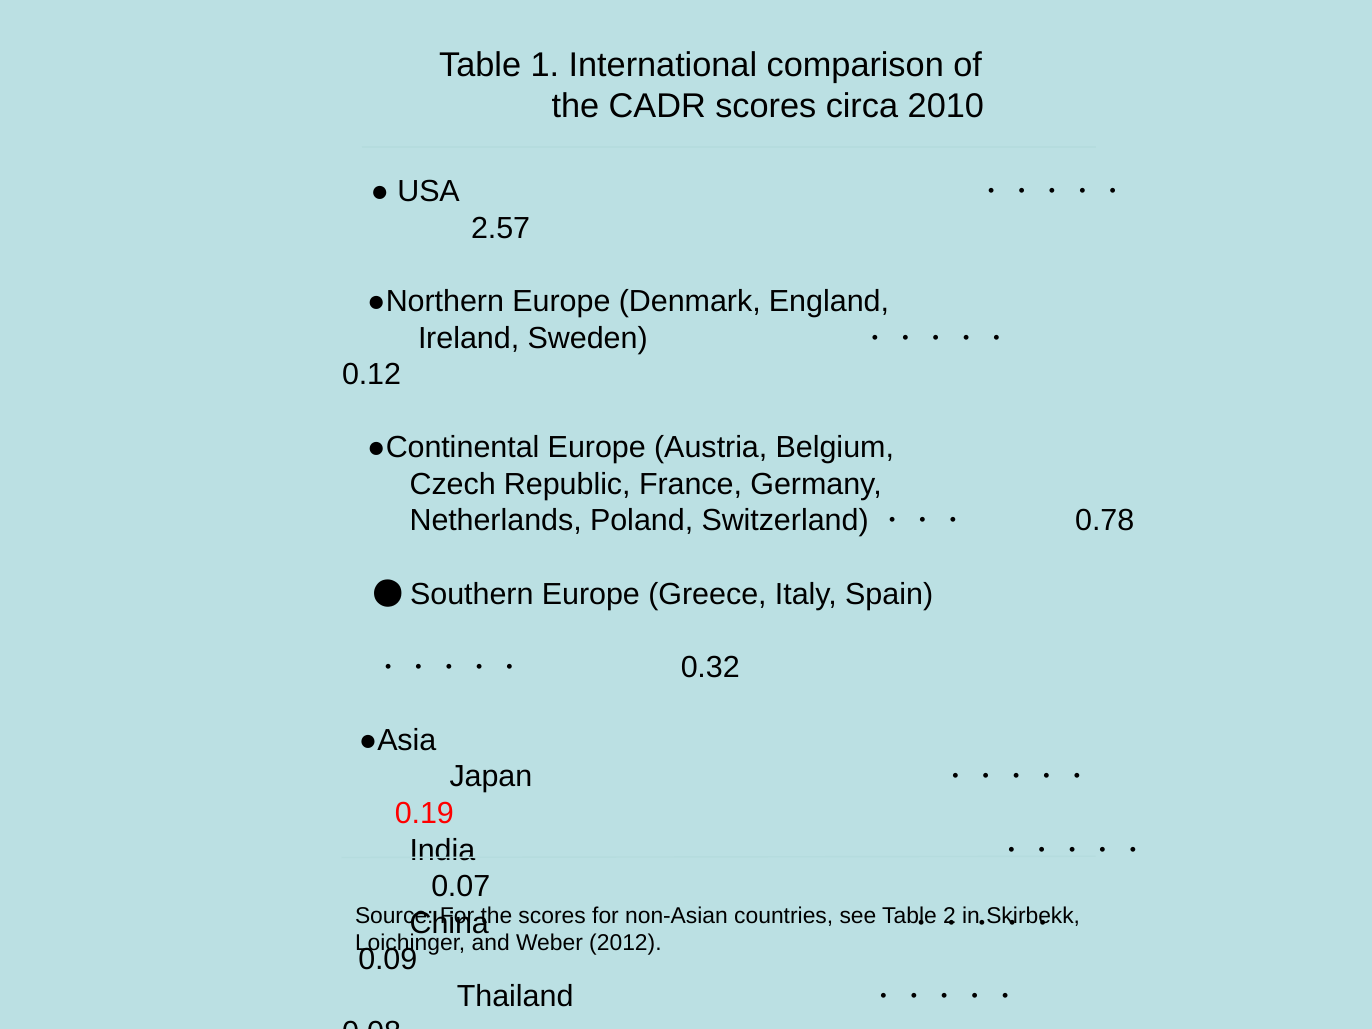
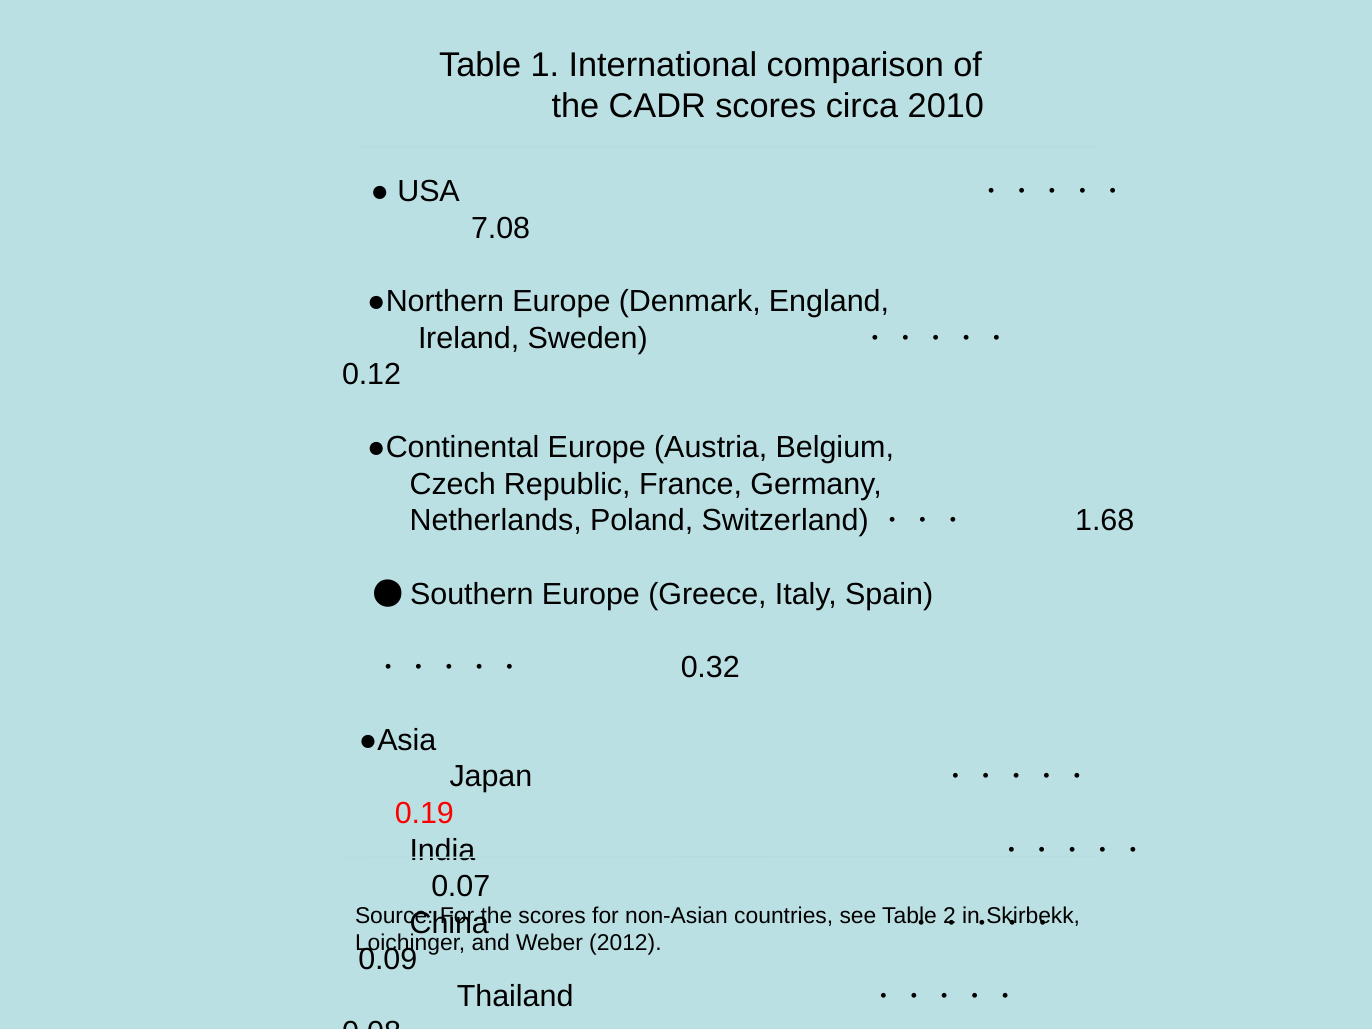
2.57: 2.57 -> 7.08 (501, 228)
0.78: 0.78 -> 1.68 (1105, 521)
